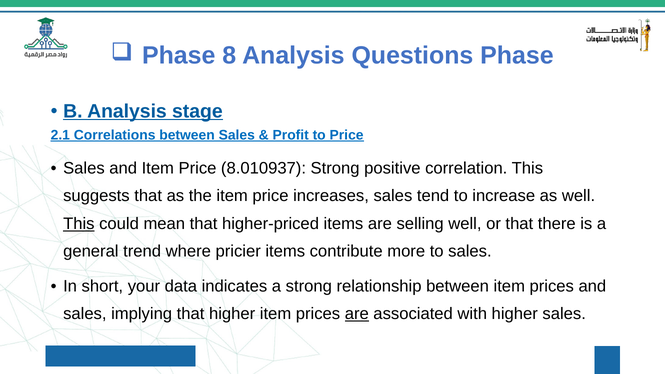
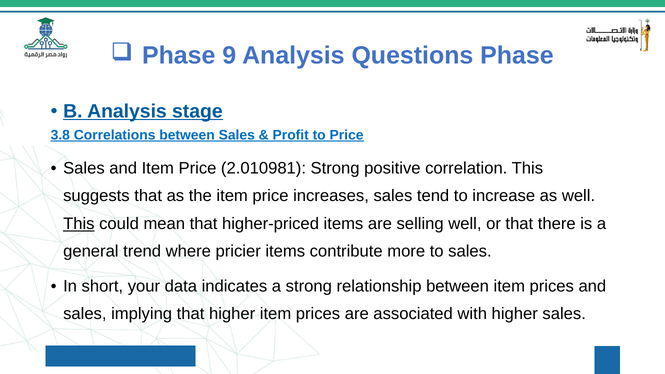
8: 8 -> 9 (229, 55)
2.1: 2.1 -> 3.8 (60, 135)
8.010937: 8.010937 -> 2.010981 (264, 168)
are underline: present -> none (357, 314)
